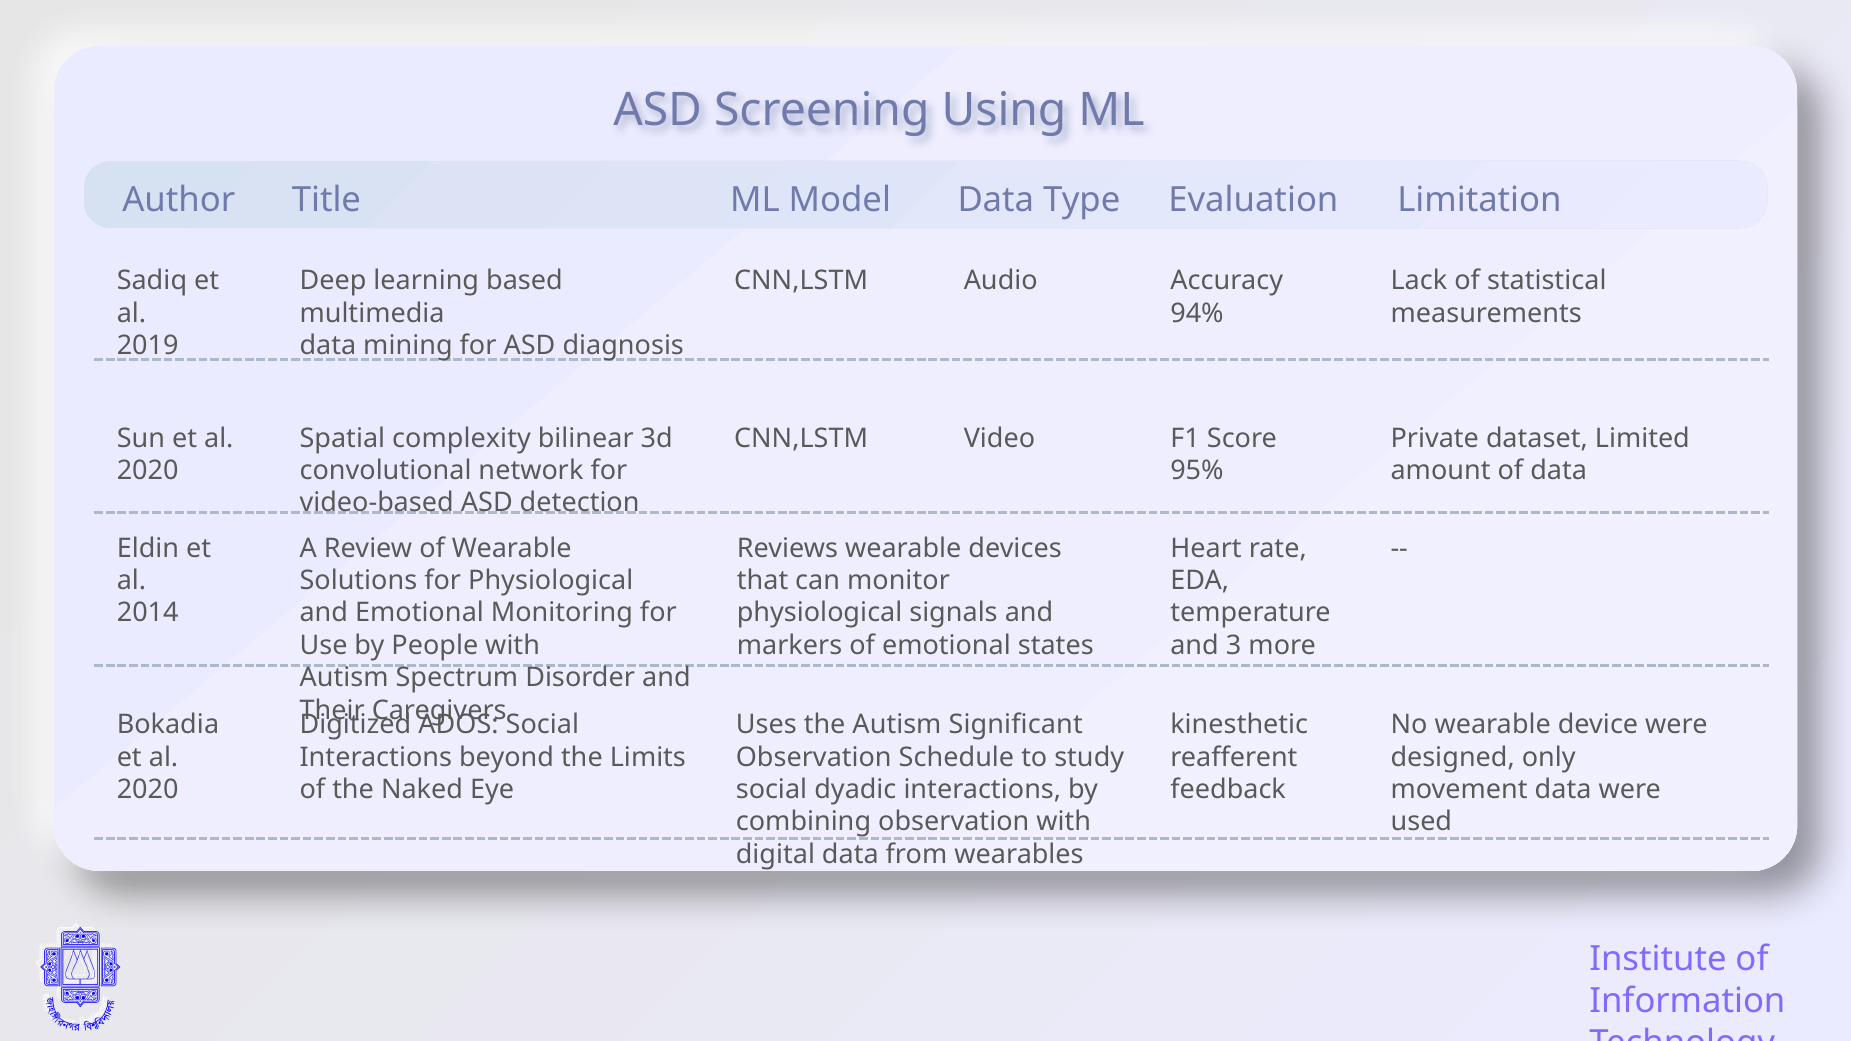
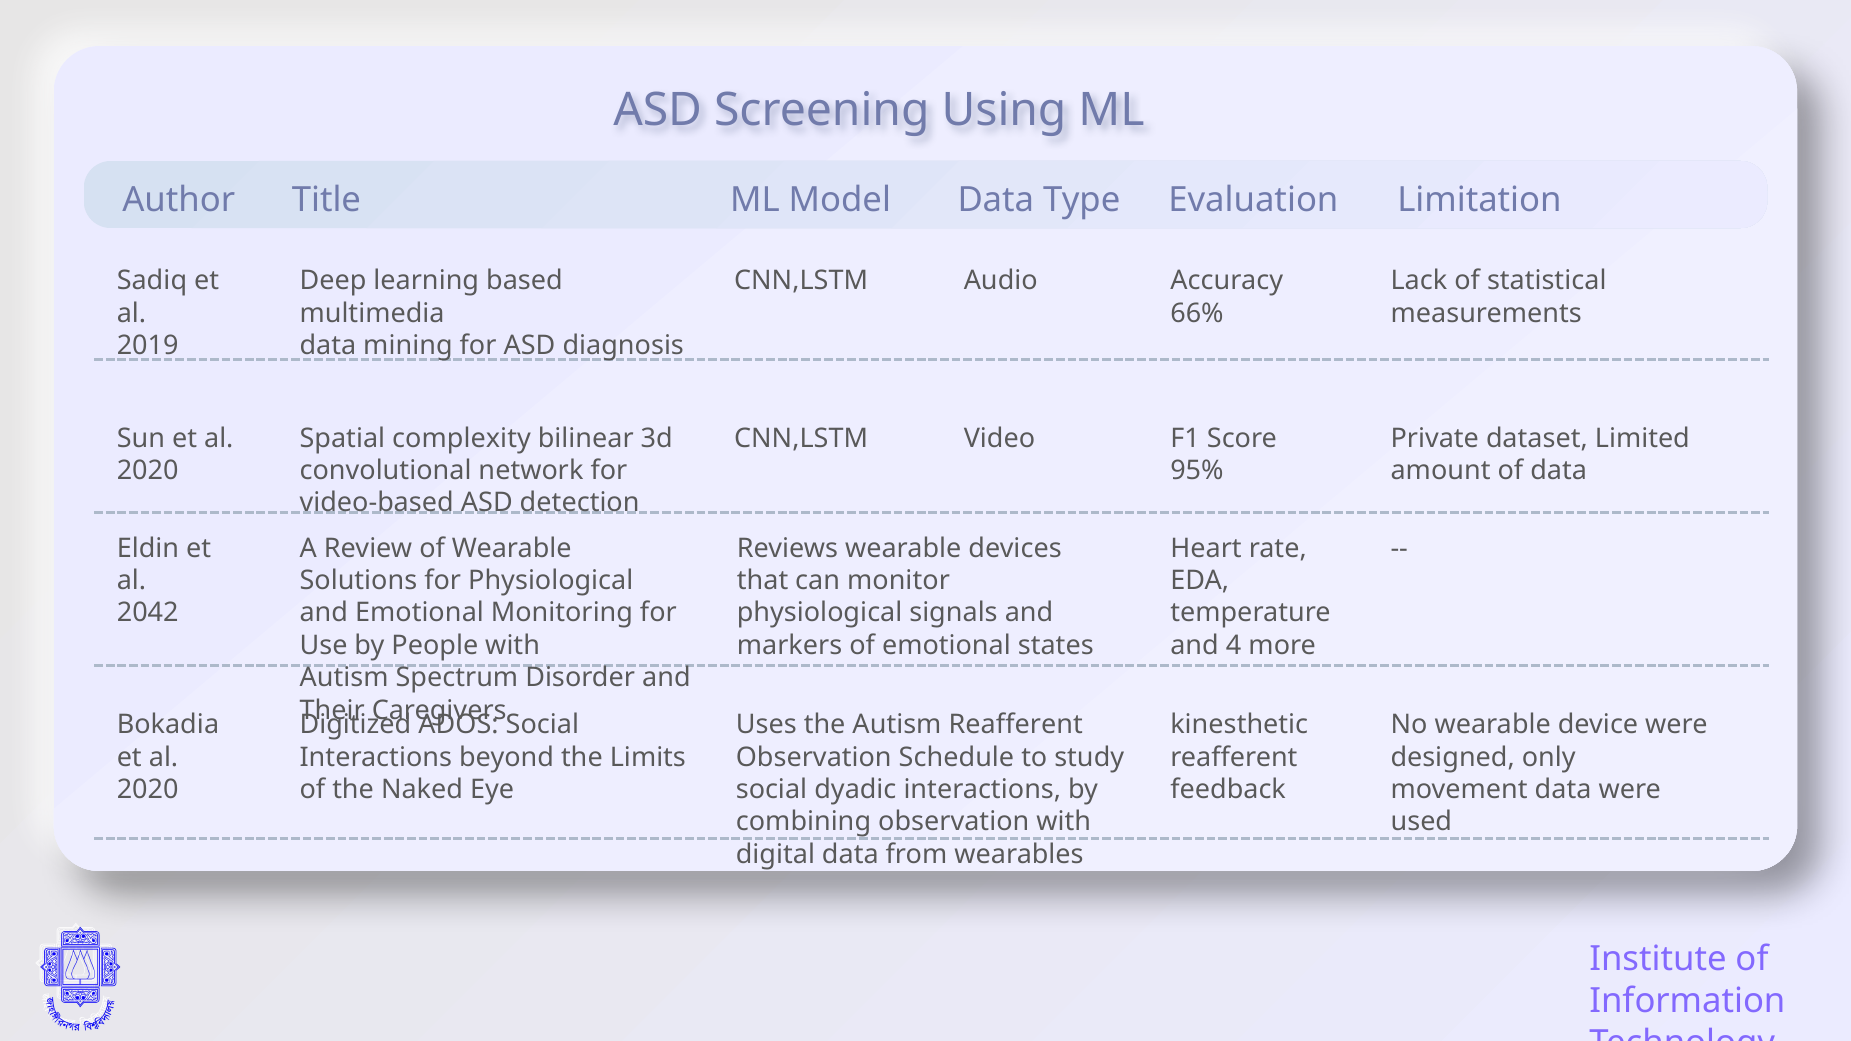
94%: 94% -> 66% (1197, 313)
2014: 2014 -> 2042 (148, 613)
3: 3 -> 4 (1234, 645)
Autism Significant: Significant -> Reafferent (1016, 725)
